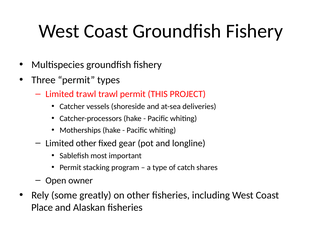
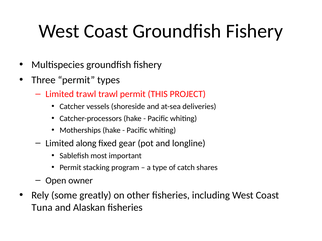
Limited other: other -> along (86, 143)
Place: Place -> Tuna (42, 208)
